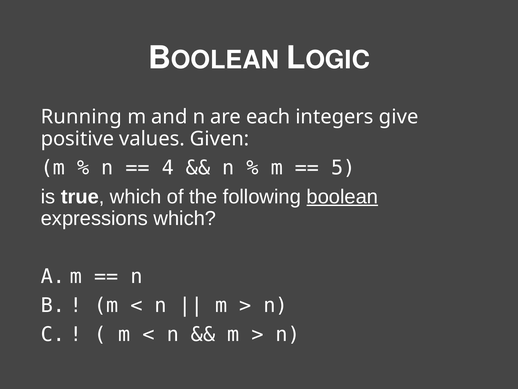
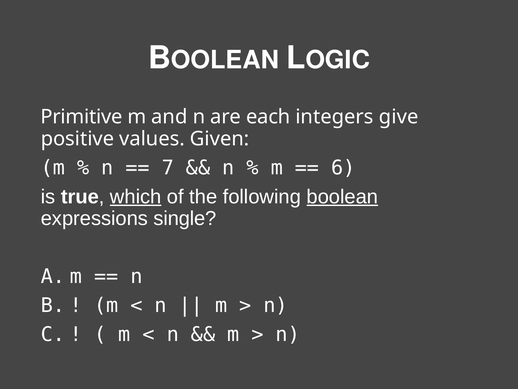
Running: Running -> Primitive (82, 117)
4: 4 -> 7 (168, 167)
5: 5 -> 6 (343, 167)
which underline: none -> present (136, 196)
expressions which: which -> single (185, 218)
